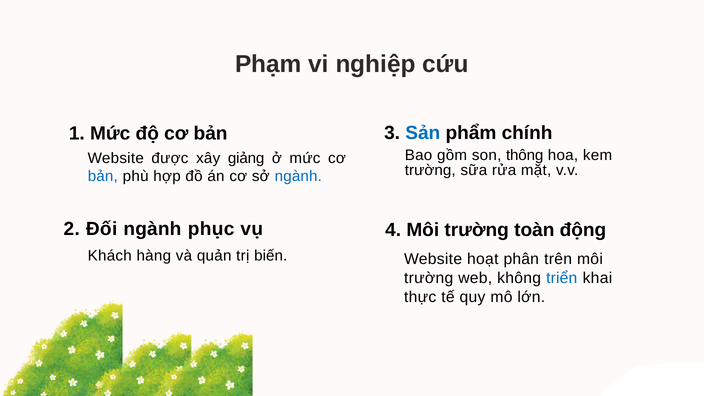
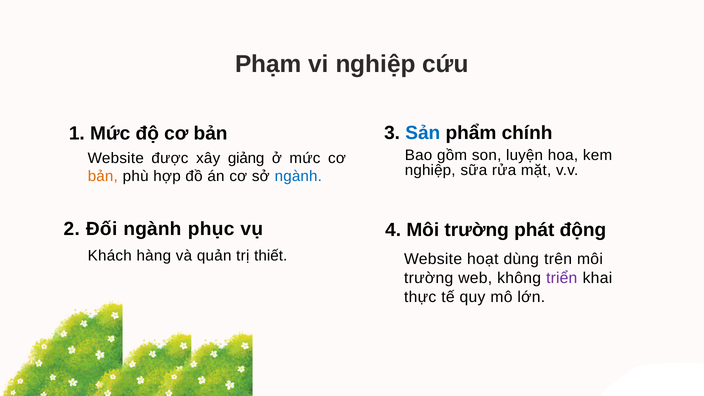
thông: thông -> luyện (525, 155)
trường: trường -> nghiệp (430, 170)
bản colour: blue -> orange (103, 176)
toàn: toàn -> phát (534, 230)
biến: biến -> thiết (271, 256)
phân: phân -> dùng (521, 259)
triển colour: blue -> purple (562, 278)
